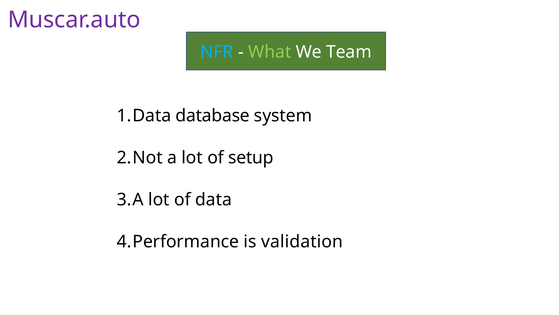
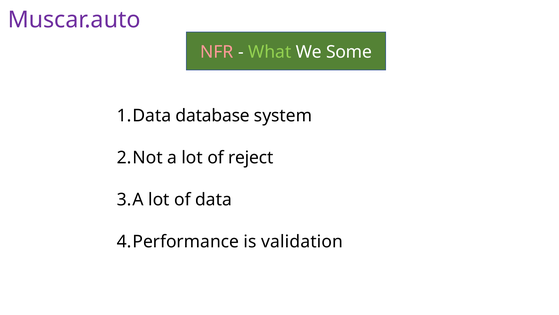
NFR colour: light blue -> pink (217, 52)
Team: Team -> Some (349, 52)
setup: setup -> reject (251, 157)
